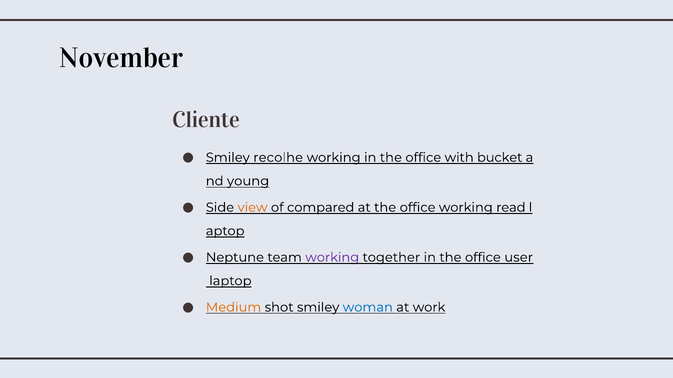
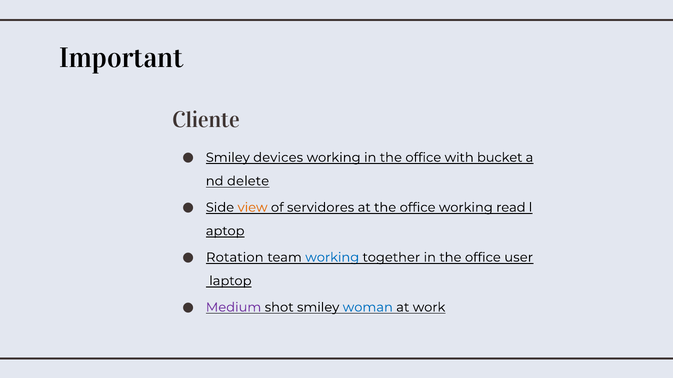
November: November -> Important (121, 58)
recolhe: recolhe -> devices (278, 158)
young: young -> delete (248, 181)
compared: compared -> servidores (321, 208)
Neptune: Neptune -> Rotation (235, 258)
working colour: purple -> blue (332, 258)
Medium colour: orange -> purple (234, 308)
